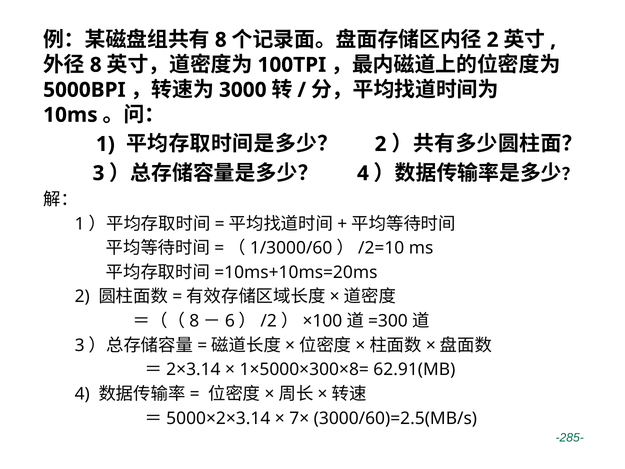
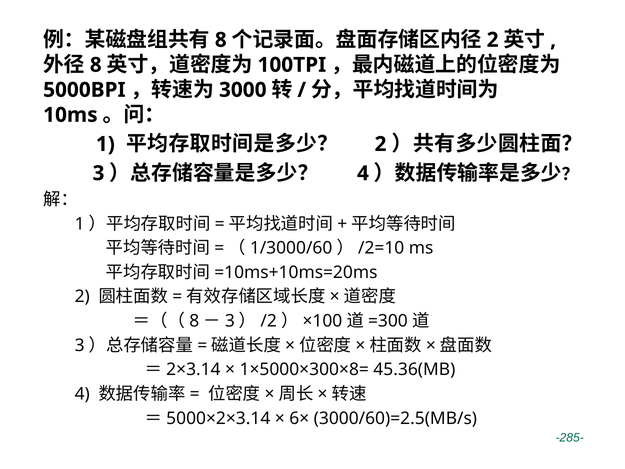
6: 6 -> 3 (230, 321)
62.91(MB: 62.91(MB -> 45.36(MB (414, 370)
7×: 7× -> 6× (299, 418)
